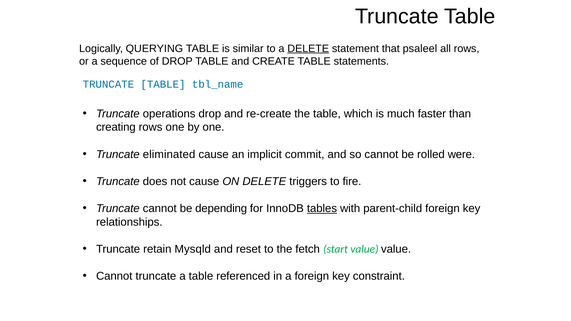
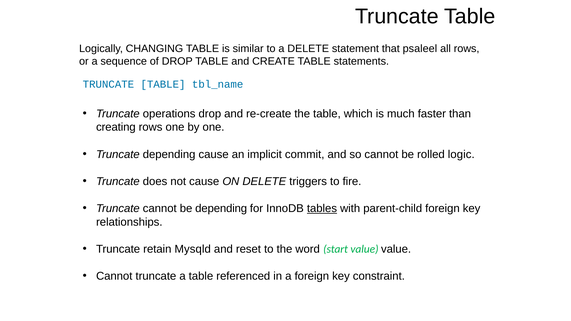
QUERYING: QUERYING -> CHANGING (154, 49)
DELETE underline: present -> none (308, 49)
Truncate eliminated: eliminated -> depending (169, 154)
were: were -> logic (461, 154)
fetch: fetch -> word (308, 249)
